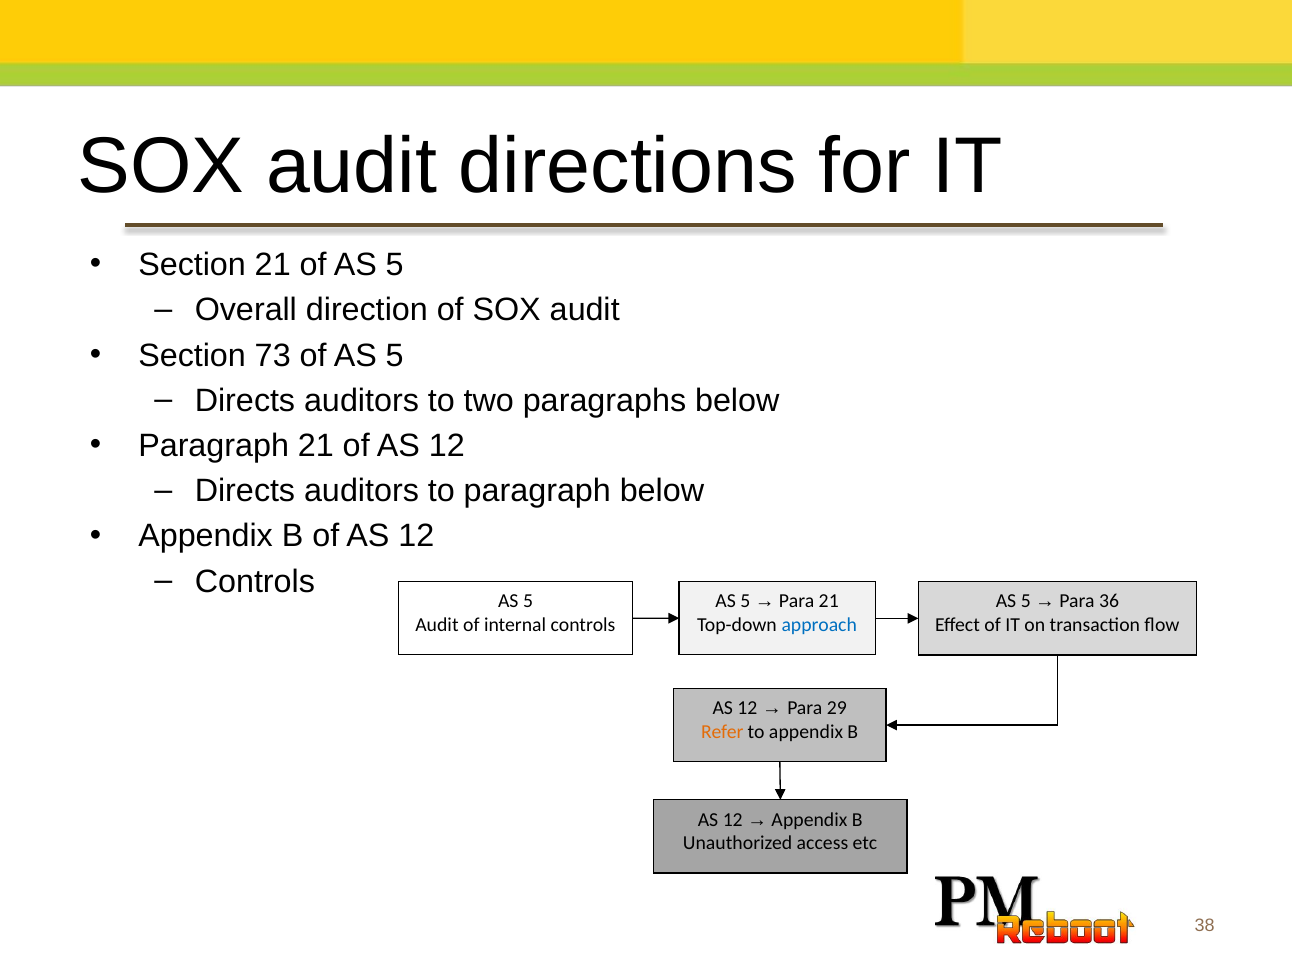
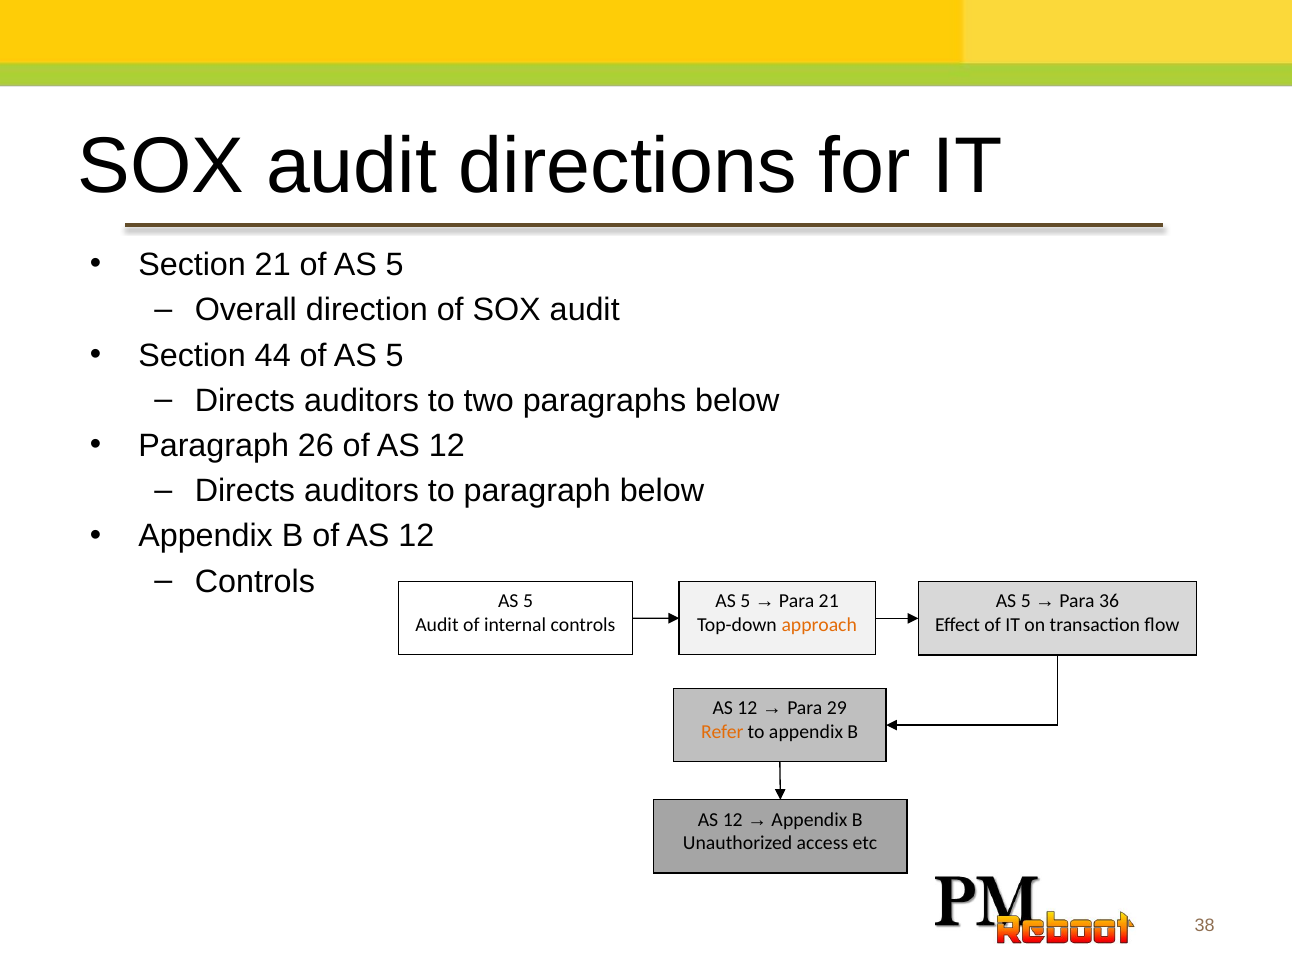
73: 73 -> 44 (273, 355)
Paragraph 21: 21 -> 26 (316, 446)
approach colour: blue -> orange (819, 625)
